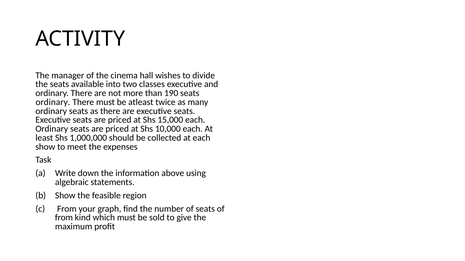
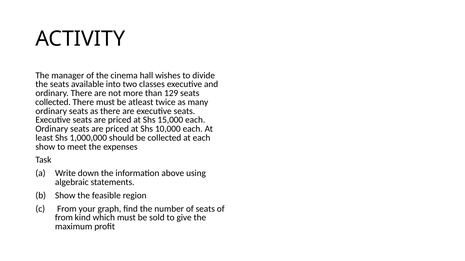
190: 190 -> 129 (171, 93)
ordinary: ordinary -> collected (53, 102)
